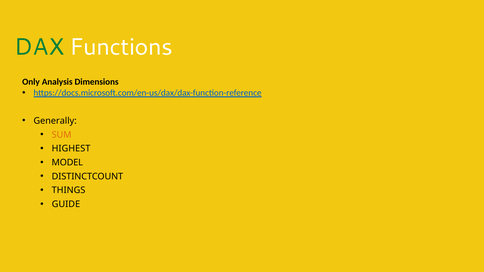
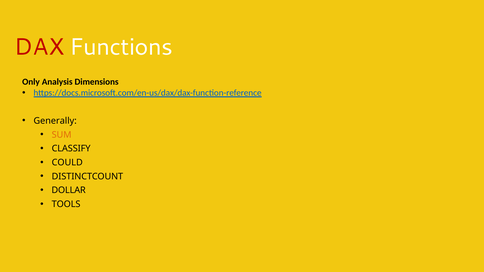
DAX colour: green -> red (39, 47)
HIGHEST: HIGHEST -> CLASSIFY (71, 149)
MODEL: MODEL -> COULD (67, 163)
THINGS: THINGS -> DOLLAR (69, 190)
GUIDE: GUIDE -> TOOLS (66, 204)
